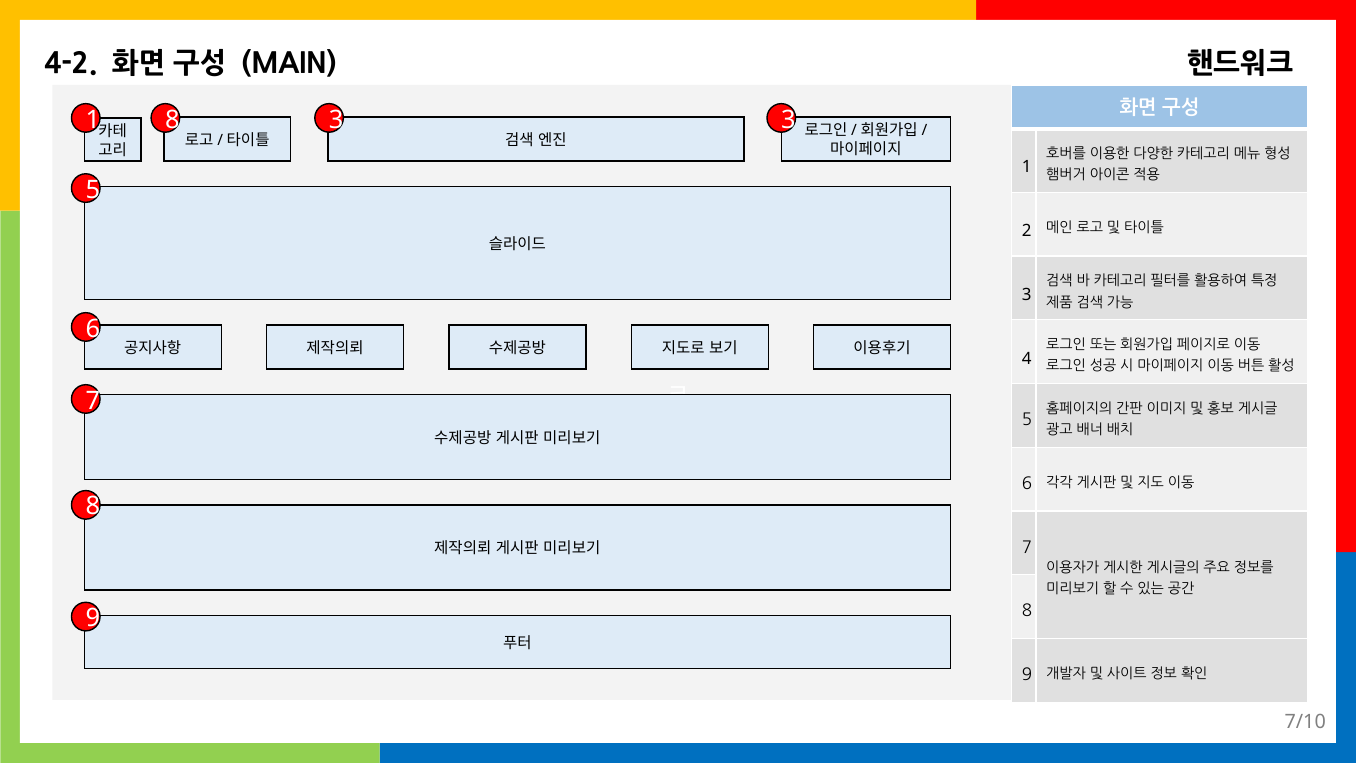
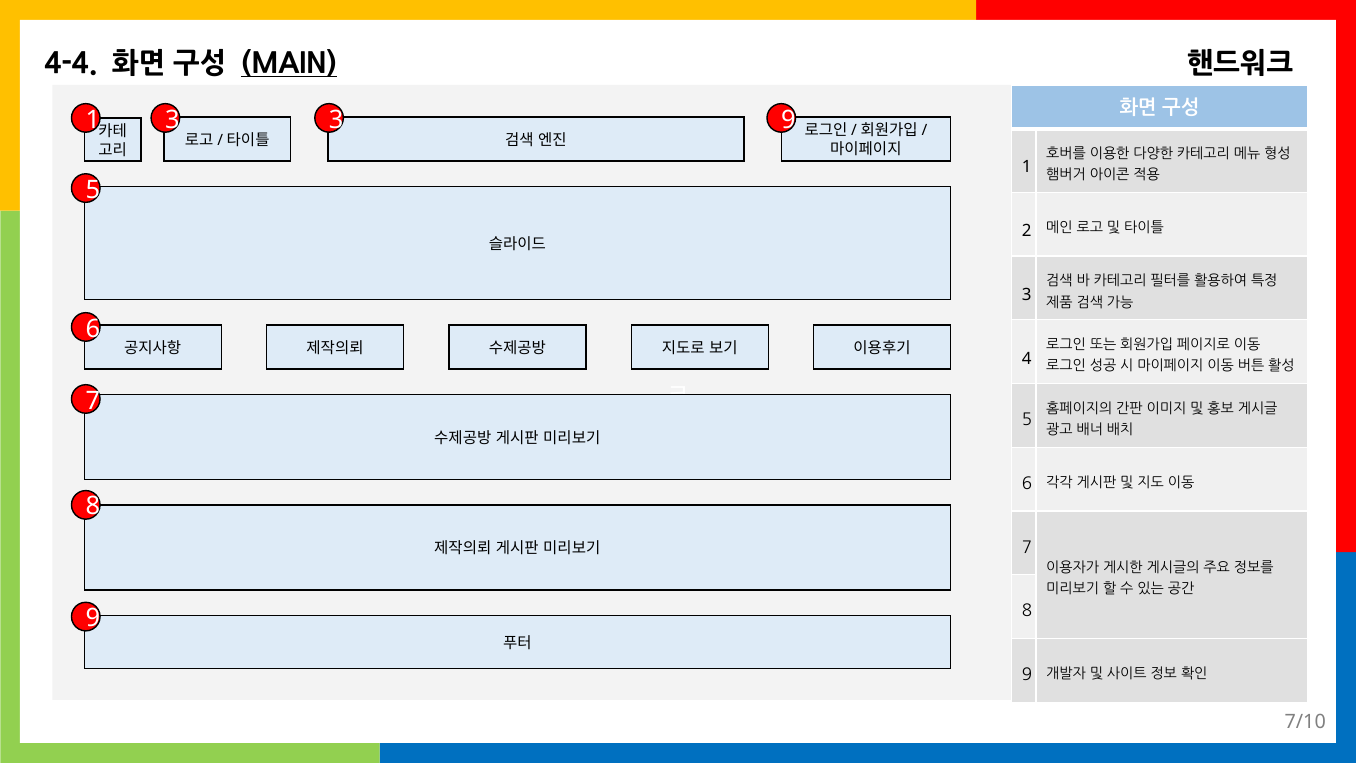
4-2: 4-2 -> 4-4 (71, 64)
MAIN underline: none -> present (289, 64)
1 8: 8 -> 3 (172, 120)
3 3: 3 -> 9 (788, 120)
